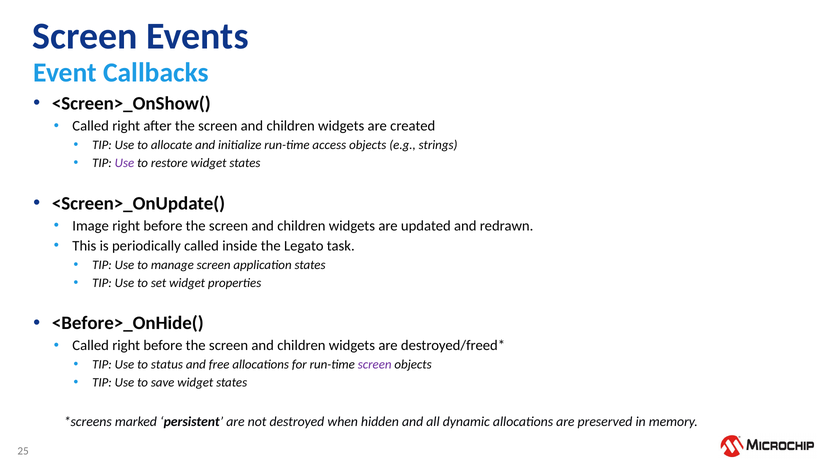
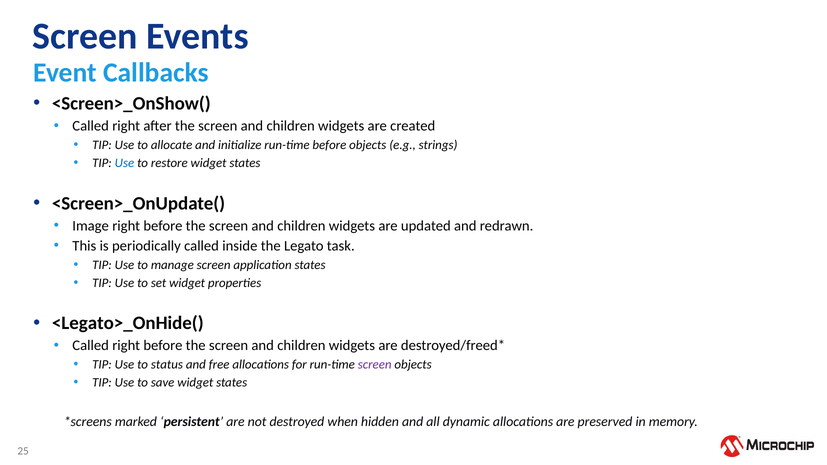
run-time access: access -> before (329, 145)
Use colour: purple -> blue (124, 163)
<Before>_OnHide(: <Before>_OnHide( -> <Legato>_OnHide( (128, 323)
